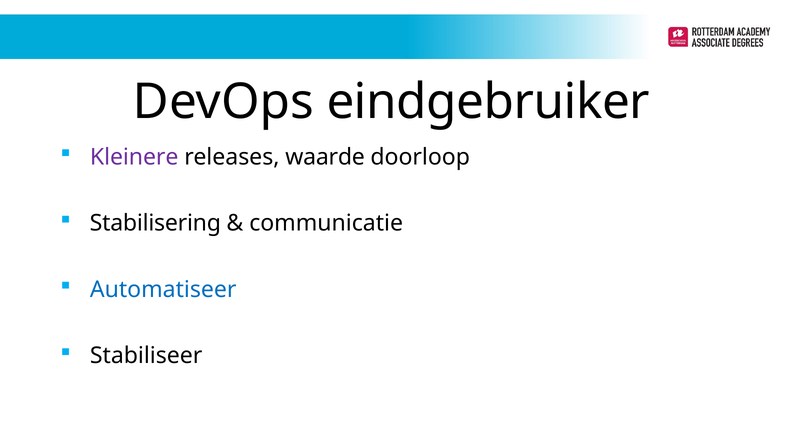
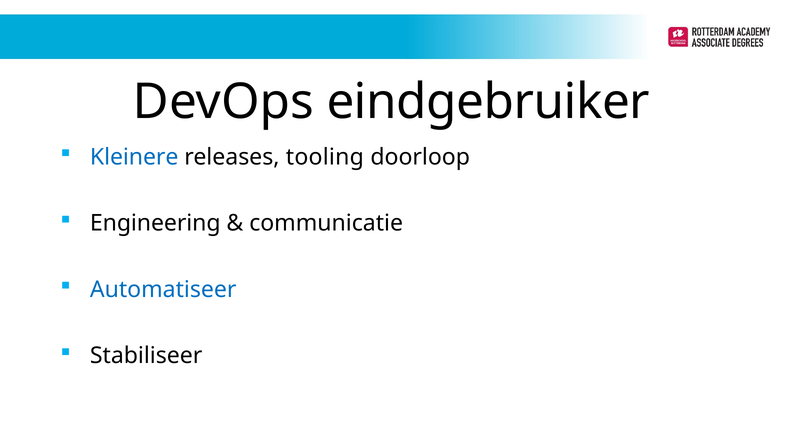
Kleinere colour: purple -> blue (134, 157)
waarde: waarde -> tooling (325, 157)
Stabilisering: Stabilisering -> Engineering (155, 223)
